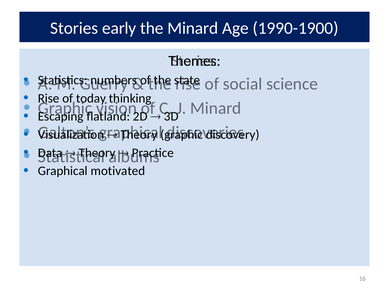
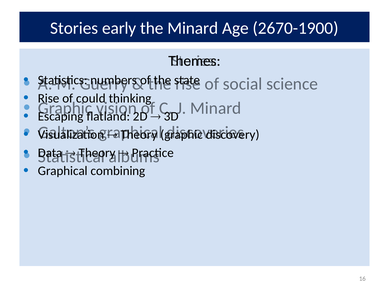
1990-1900: 1990-1900 -> 2670-1900 (296, 28)
today: today -> could (91, 98)
motivated: motivated -> combining (118, 171)
